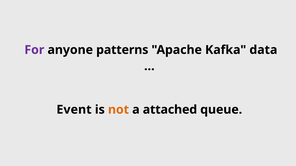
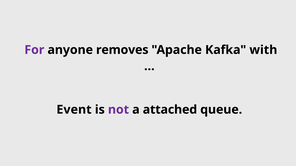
patterns: patterns -> removes (122, 50)
data: data -> with (263, 50)
not colour: orange -> purple (118, 110)
